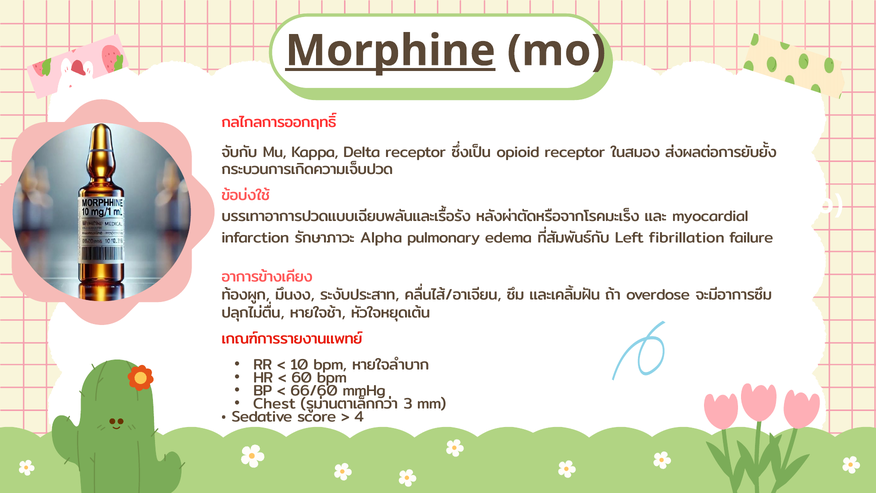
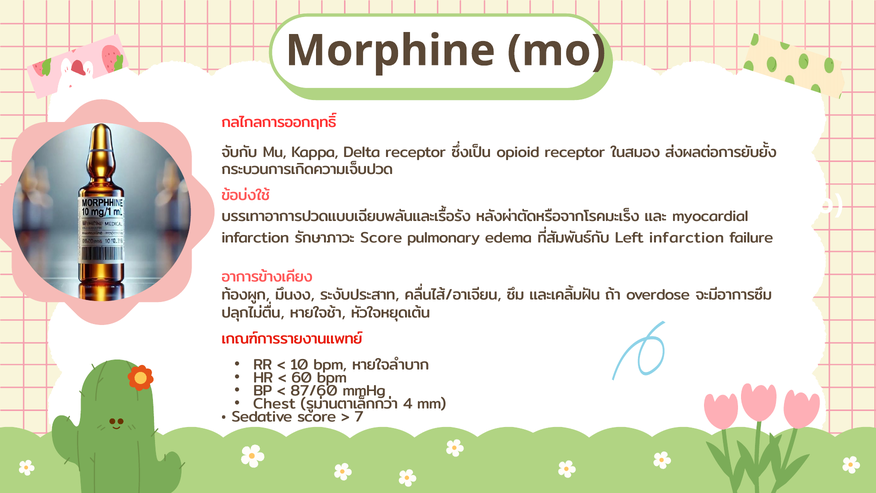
Morphine underline: present -> none (390, 51)
Alpha: Alpha -> Score (381, 238)
Left fibrillation: fibrillation -> infarction (687, 238)
66/60: 66/60 -> 87/60 (314, 390)
3: 3 -> 4 (408, 403)
4: 4 -> 7 (359, 416)
